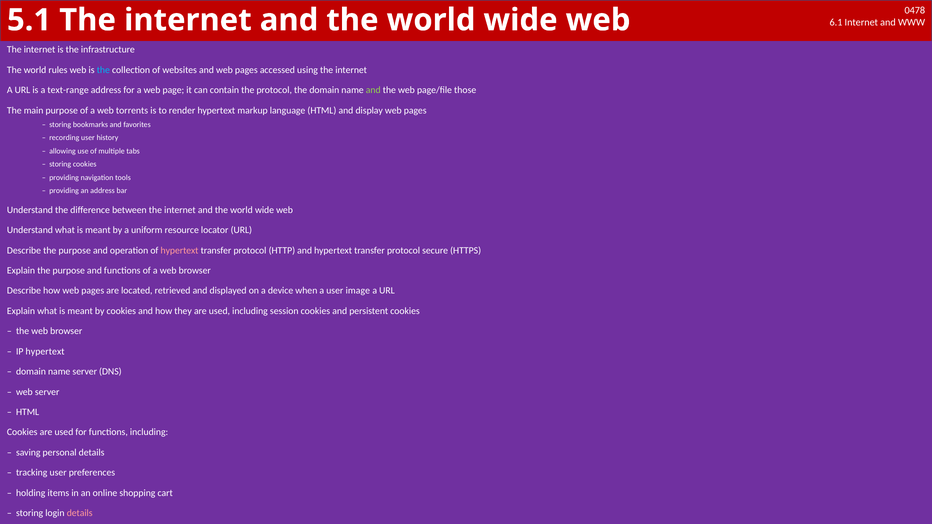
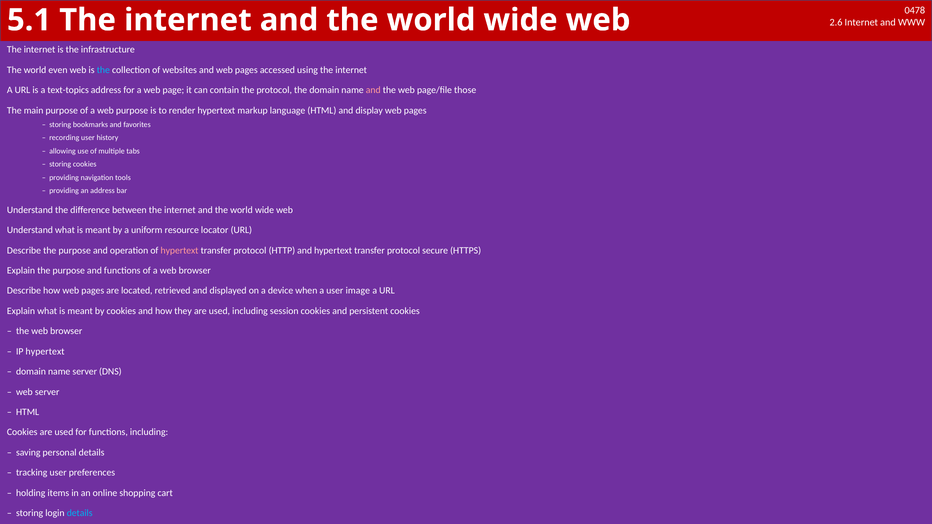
6.1: 6.1 -> 2.6 (836, 22)
rules: rules -> even (58, 70)
text-range: text-range -> text-topics (68, 90)
and colour: light green -> pink (373, 90)
web torrents: torrents -> purpose (132, 110)
details colour: pink -> light blue (80, 513)
